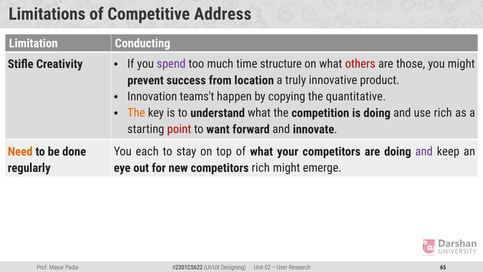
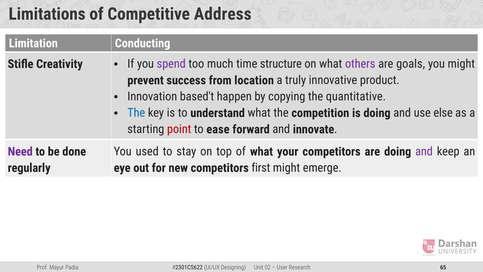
others colour: red -> purple (360, 64)
those: those -> goals (411, 64)
teams't: teams't -> based't (197, 97)
The colour: orange -> blue (136, 113)
use rich: rich -> else (443, 113)
want: want -> ease (218, 129)
each: each -> used (147, 151)
Need colour: orange -> purple (20, 151)
competitors rich: rich -> first (261, 168)
